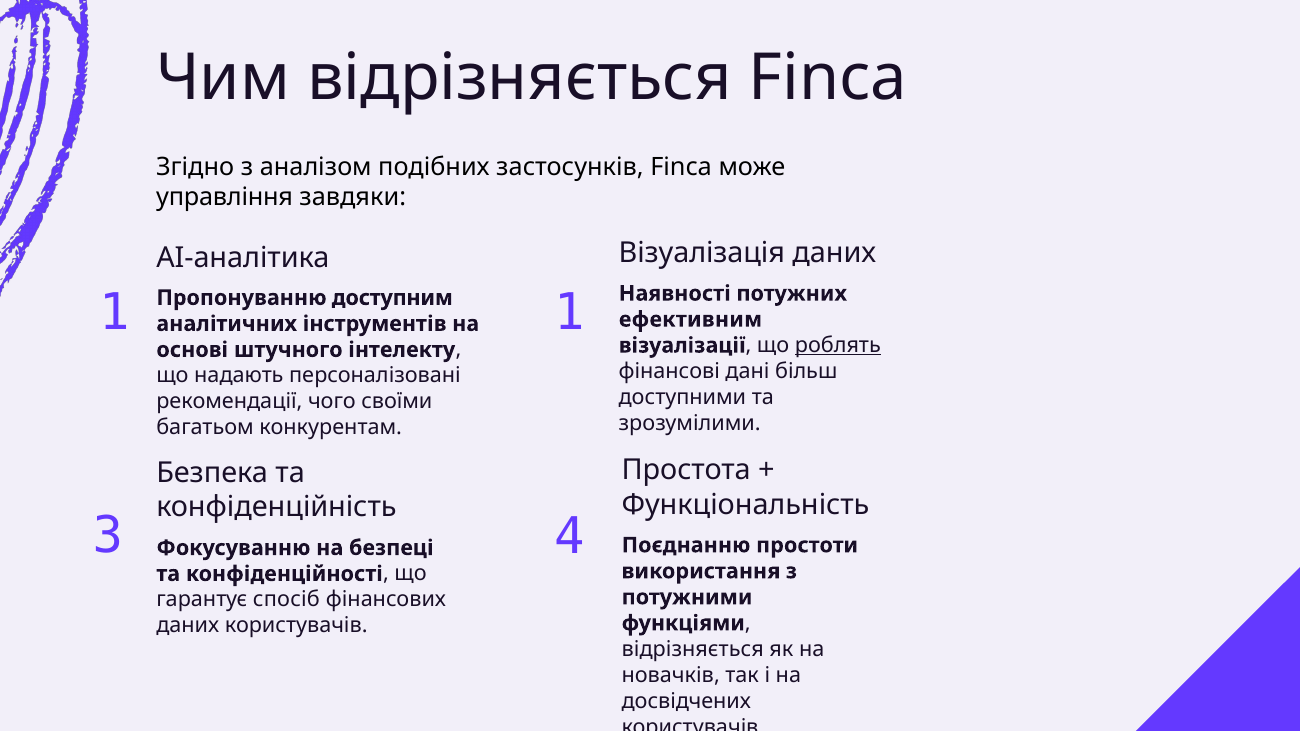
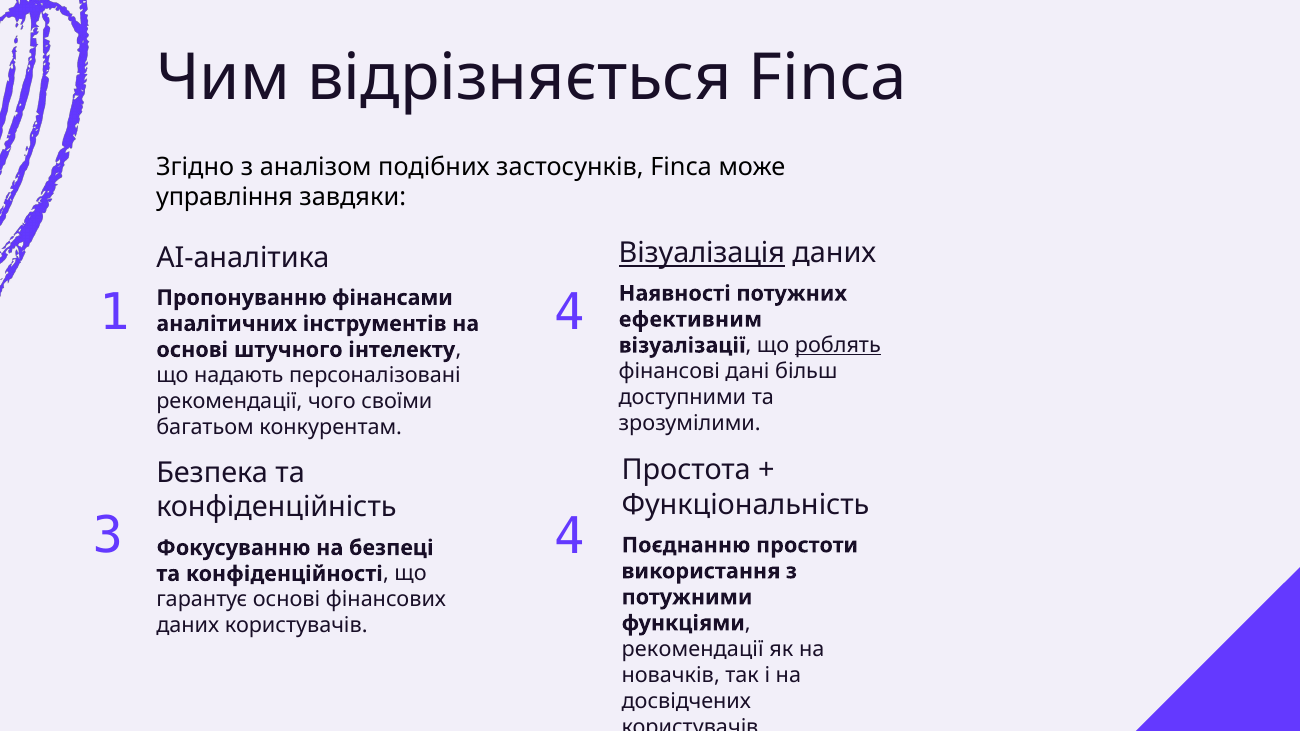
Візуалізація underline: none -> present (702, 253)
1 1: 1 -> 4 (569, 313)
доступним: доступним -> фінансами (392, 298)
гарантує спосіб: спосіб -> основі (287, 600)
відрізняється: відрізняється -> рекомендації (693, 649)
